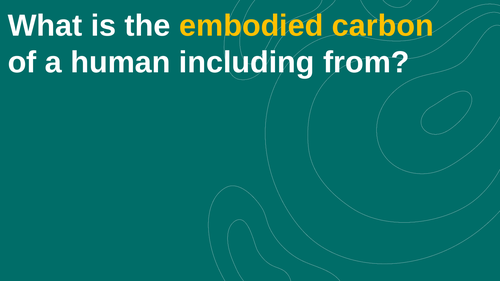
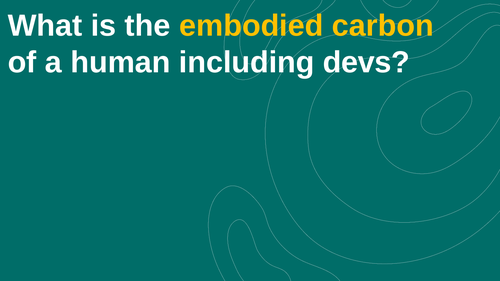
from: from -> devs (366, 62)
